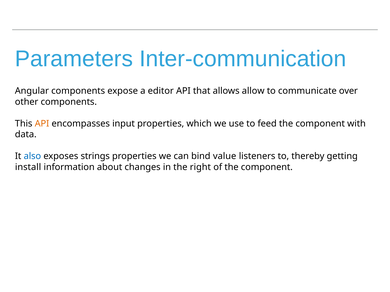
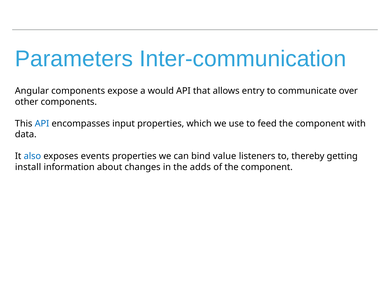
editor: editor -> would (161, 91)
allow: allow -> entry (253, 91)
API colour: orange -> blue (42, 124)
strings: strings -> events (95, 156)
right: right -> adds (200, 167)
